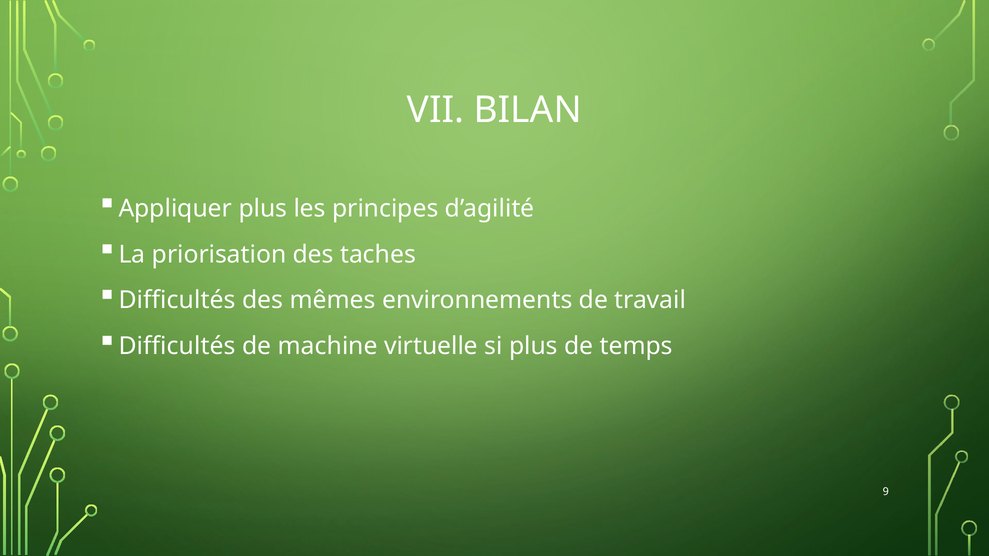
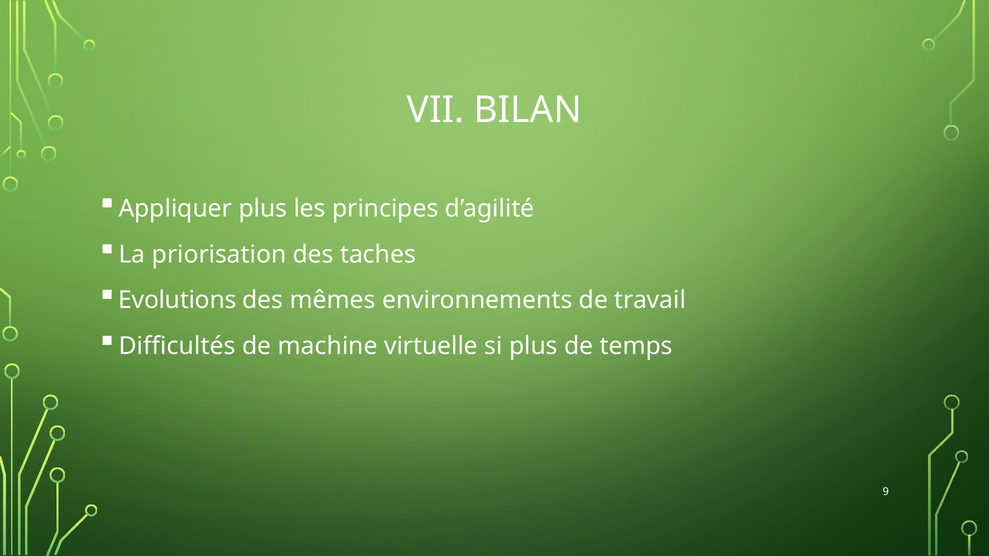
Difficultés: Difficultés -> Evolutions (177, 301)
